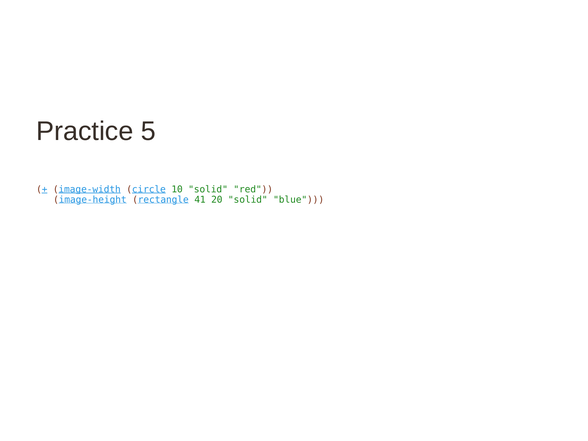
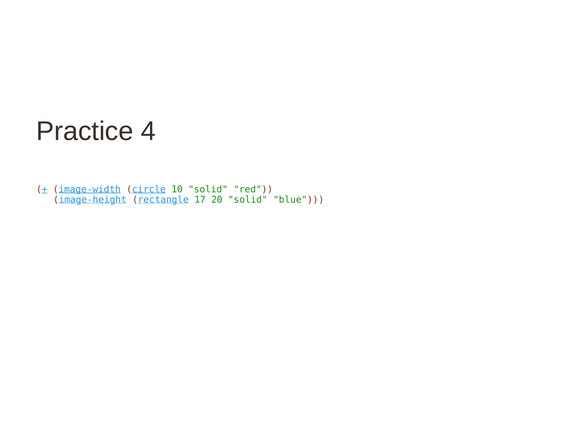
5: 5 -> 4 (148, 131)
41: 41 -> 17 (200, 200)
